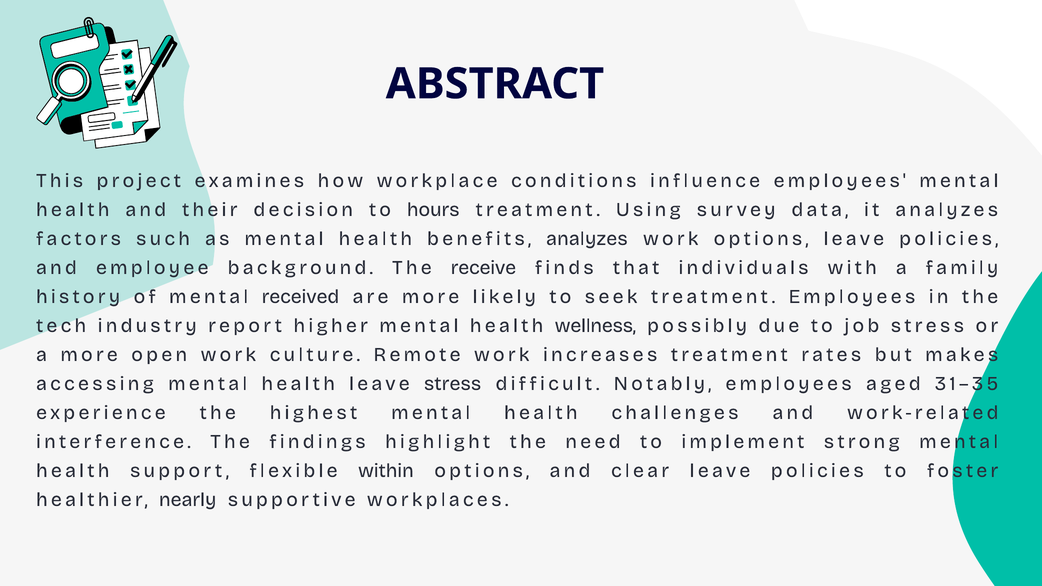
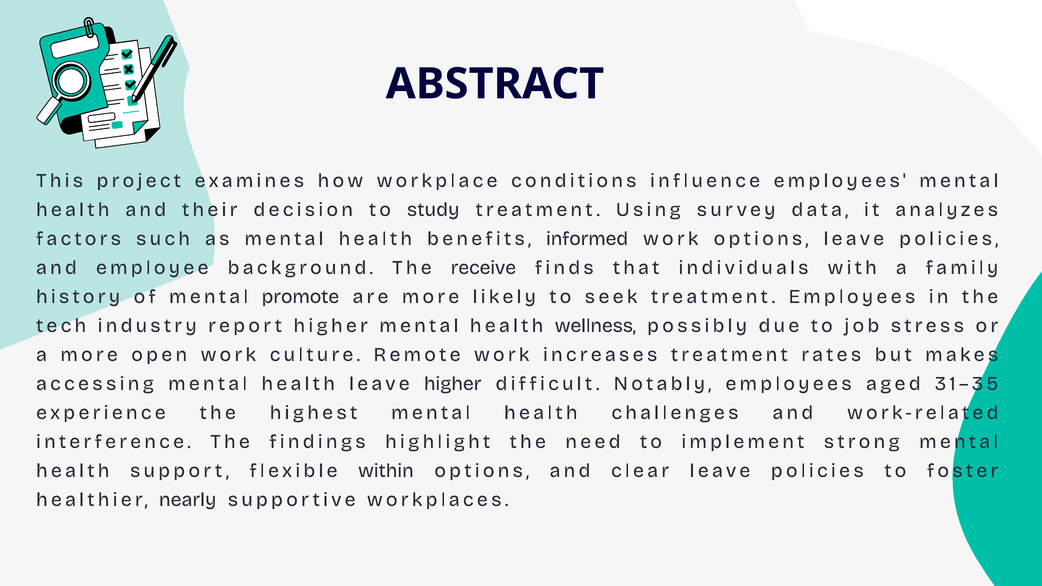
hours: hours -> study (433, 210)
benefits analyzes: analyzes -> informed (587, 239)
received: received -> promote (300, 297)
leave stress: stress -> higher (453, 384)
